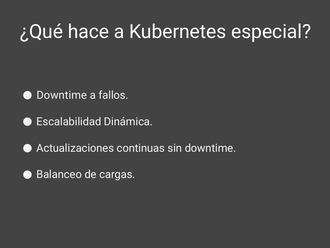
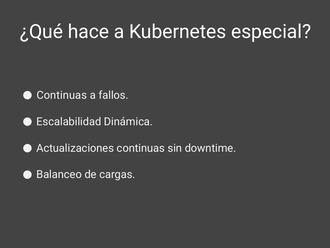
Downtime: Downtime -> Continuas (62, 95)
